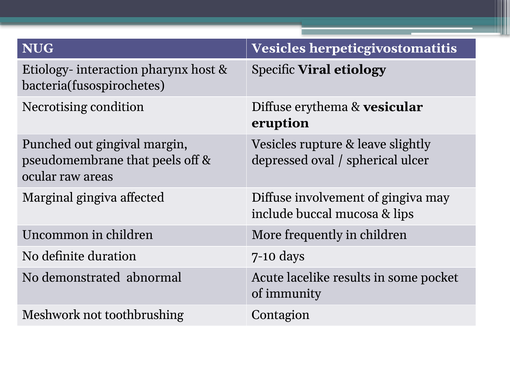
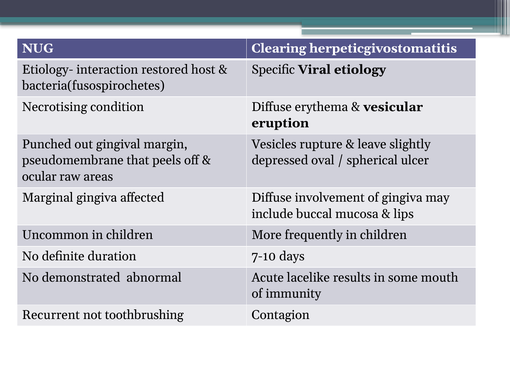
NUG Vesicles: Vesicles -> Clearing (279, 48)
pharynx: pharynx -> restored (165, 70)
pocket: pocket -> mouth (440, 278)
Meshwork: Meshwork -> Recurrent (51, 315)
